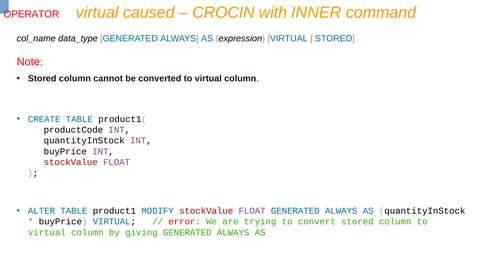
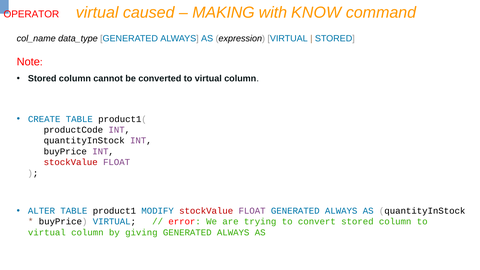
CROCIN: CROCIN -> MAKING (223, 12)
INNER: INNER -> KNOW (316, 12)
